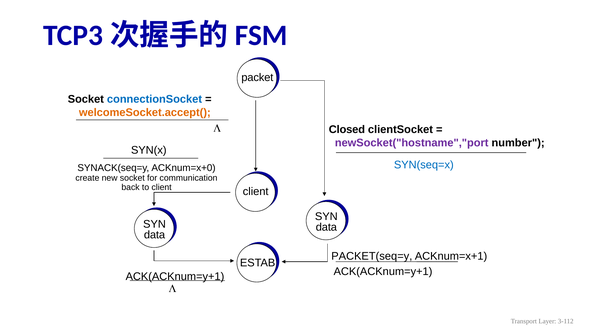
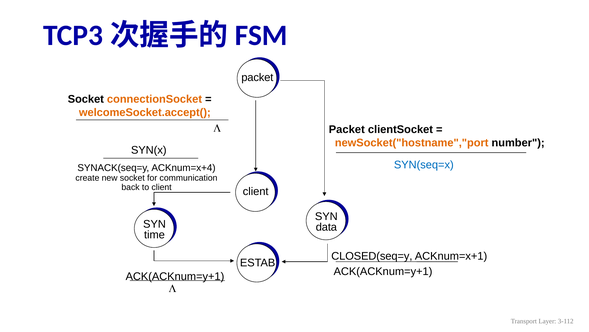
connectionSocket colour: blue -> orange (154, 99)
Closed: Closed -> Packet (347, 129)
newSocket("hostname","port colour: purple -> orange (412, 142)
ACKnum=x+0: ACKnum=x+0 -> ACKnum=x+4 (184, 168)
data: data -> time (154, 234)
PACKET(seq=y: PACKET(seq=y -> CLOSED(seq=y (372, 256)
